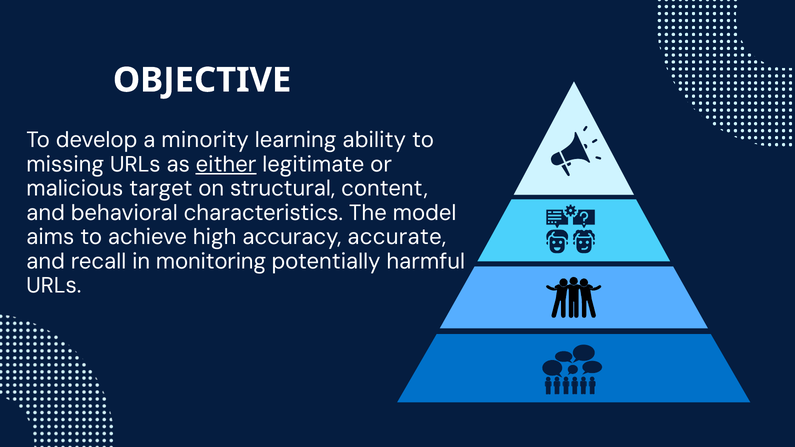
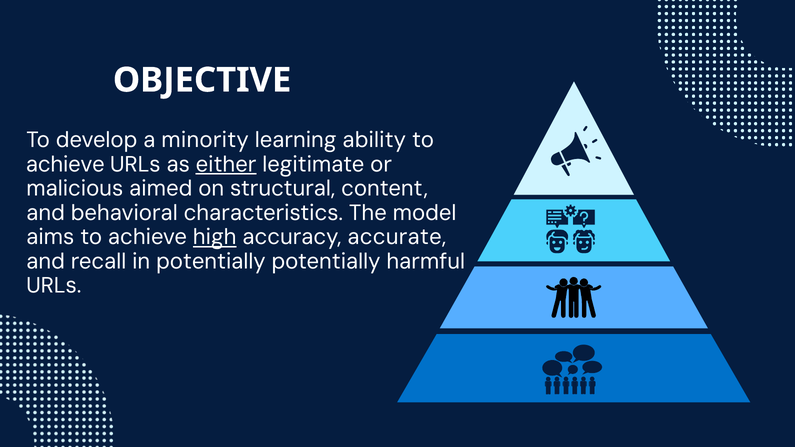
missing: missing -> achieve (65, 164)
target: target -> aimed (161, 189)
high underline: none -> present (215, 237)
in monitoring: monitoring -> potentially (211, 262)
